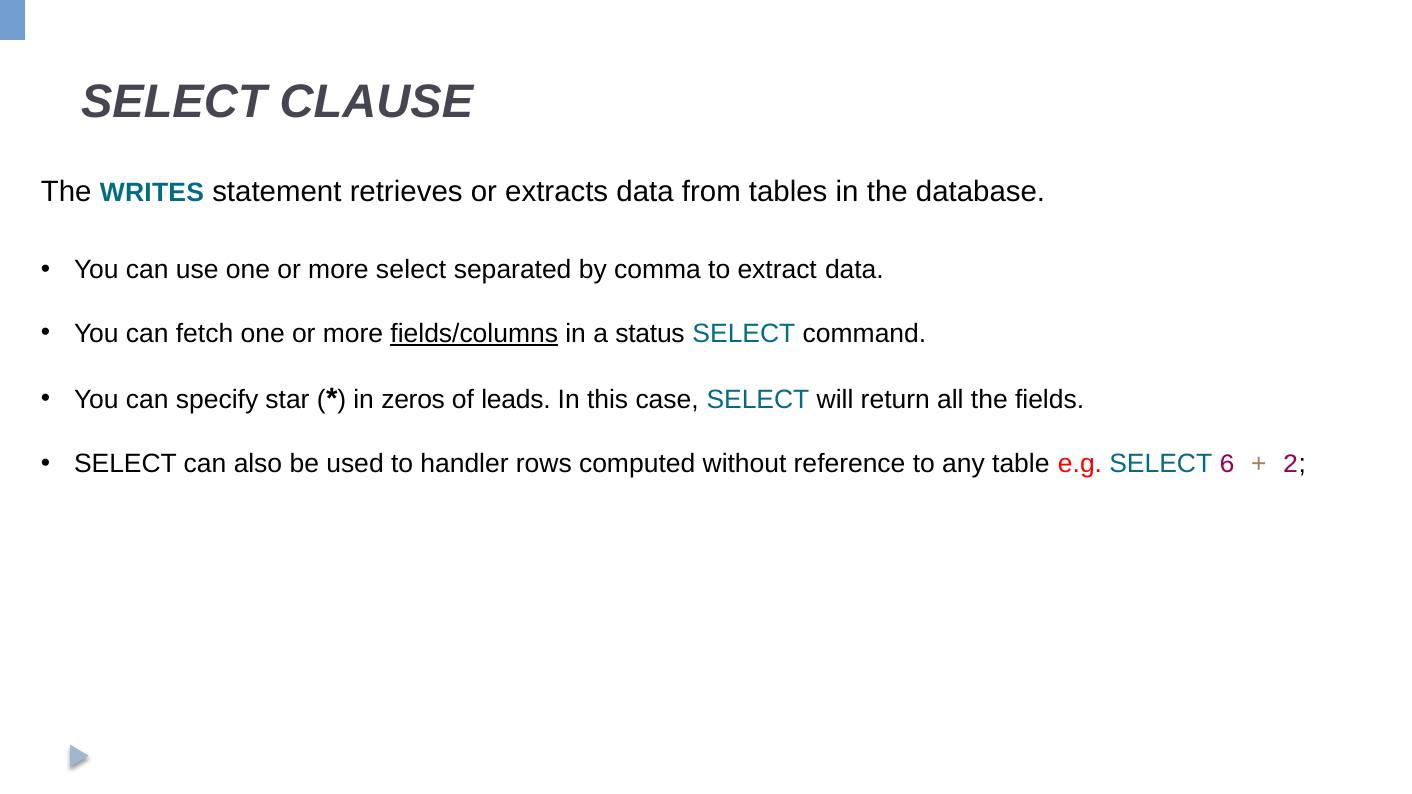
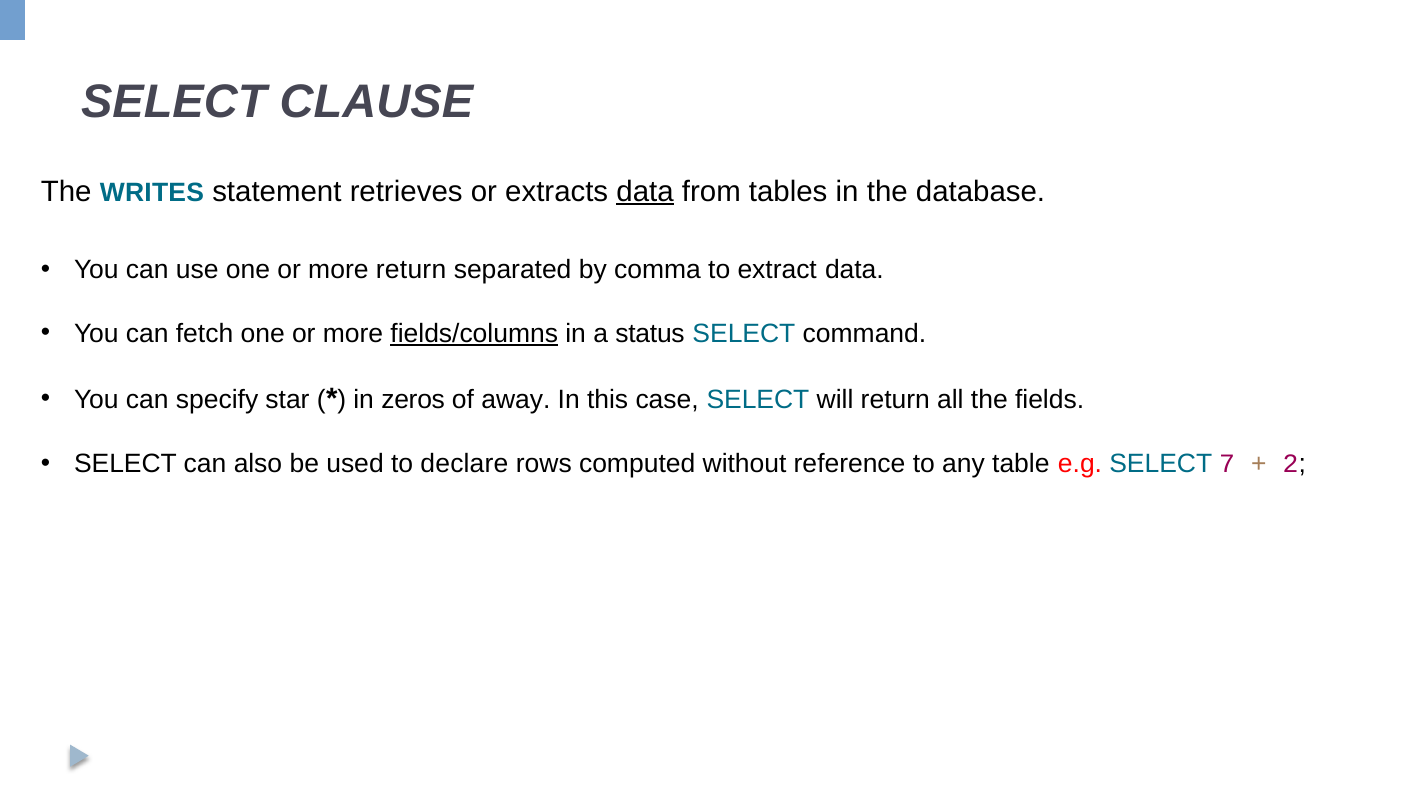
data underline: none -> present (645, 192)
more select: select -> return (411, 270)
leads: leads -> away (516, 400)
handler: handler -> declare (464, 464)
6: 6 -> 7 (1227, 464)
